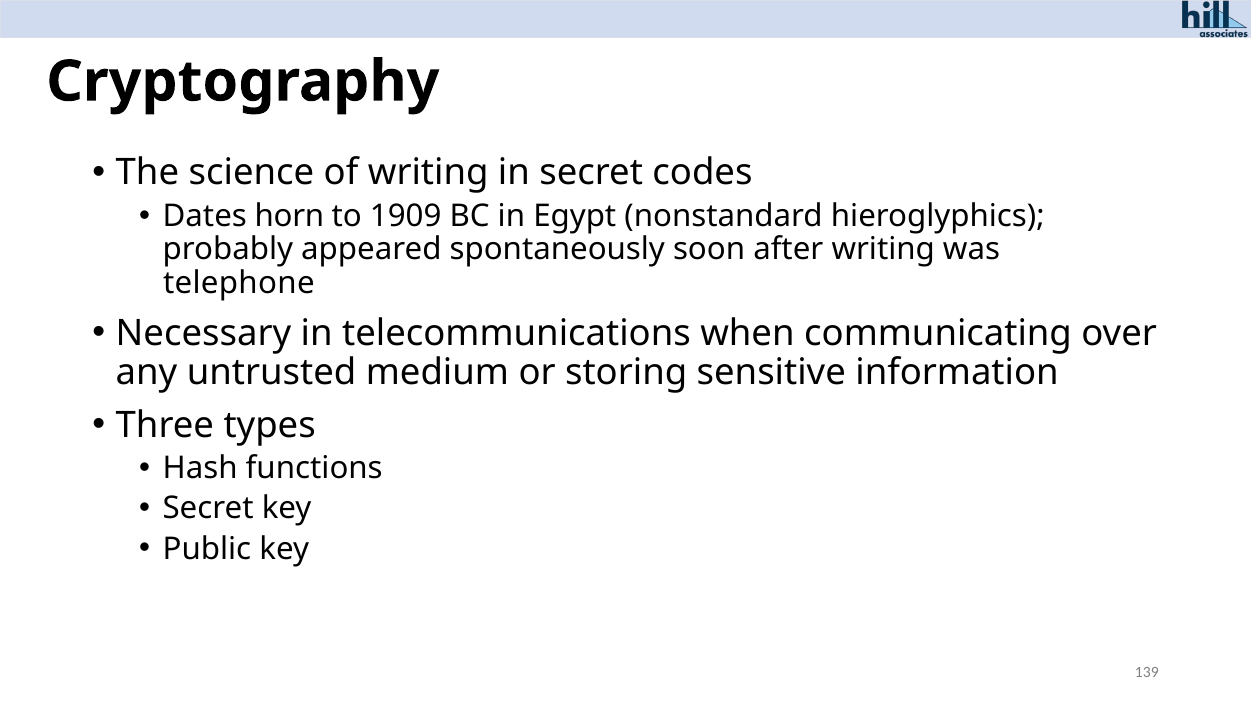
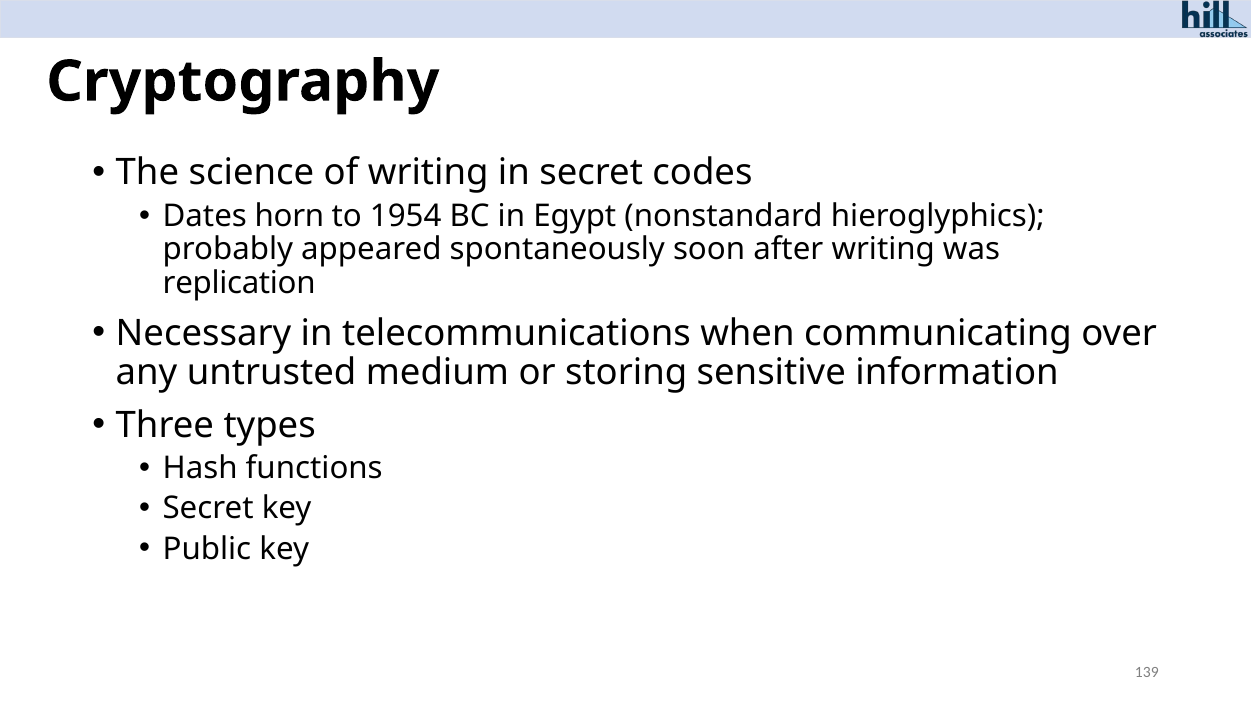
1909: 1909 -> 1954 (406, 216)
telephone: telephone -> replication (239, 283)
